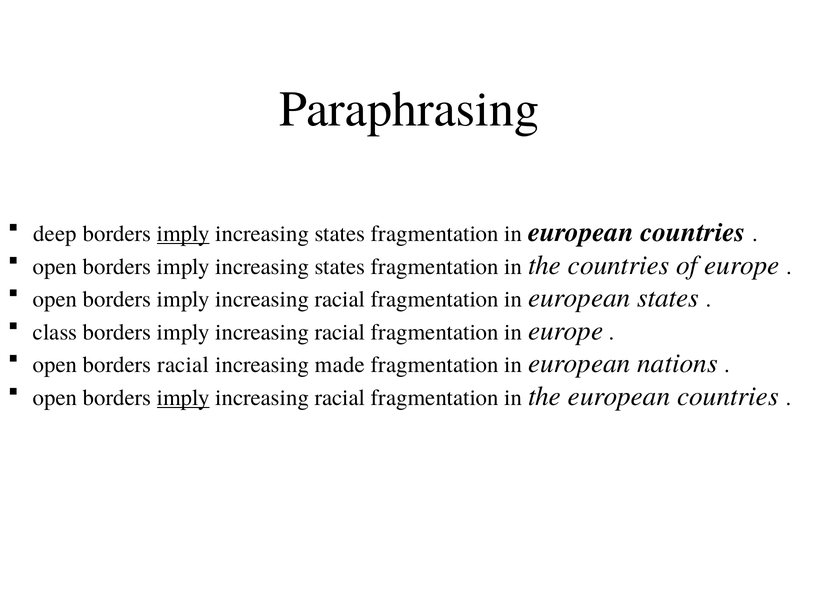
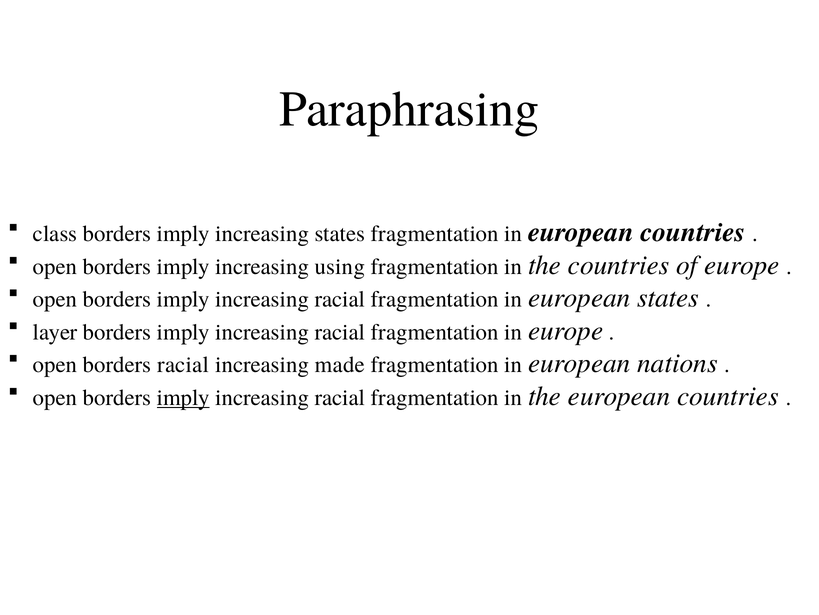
deep: deep -> class (55, 233)
imply underline: present -> none (183, 233)
states: states -> using (340, 266)
class: class -> layer (55, 332)
